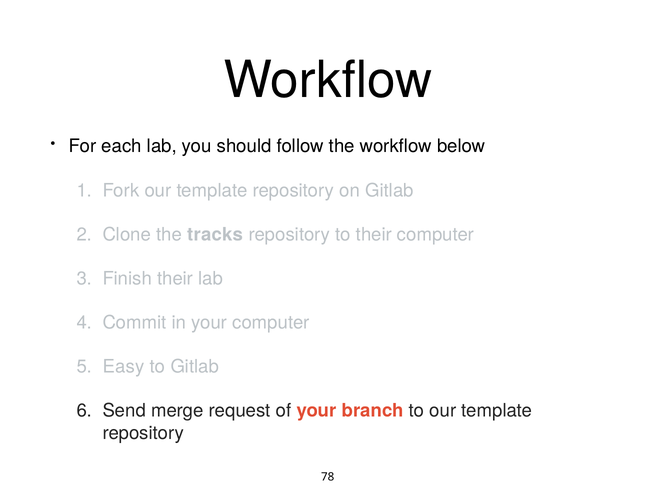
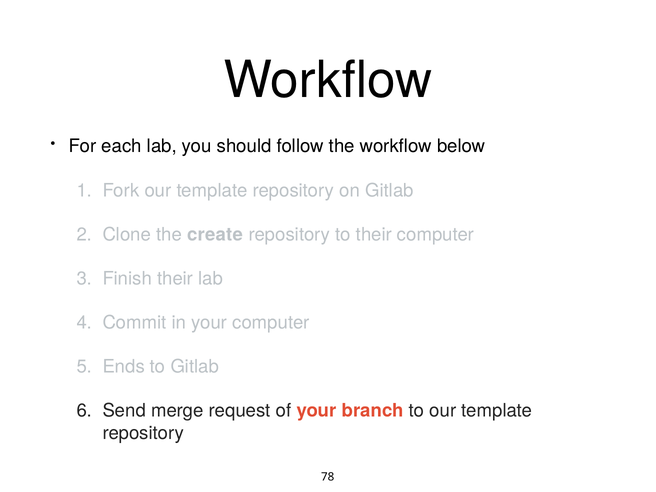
tracks: tracks -> create (215, 234)
Easy: Easy -> Ends (124, 367)
